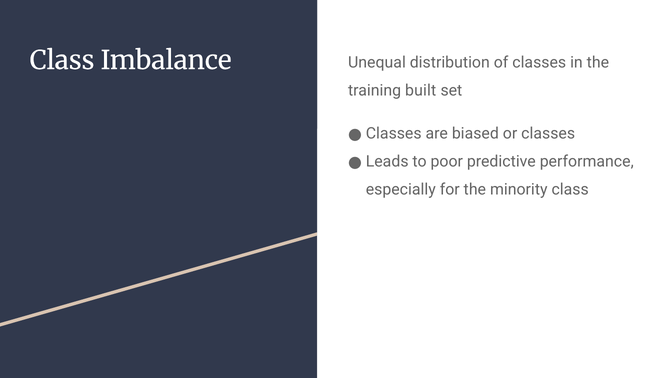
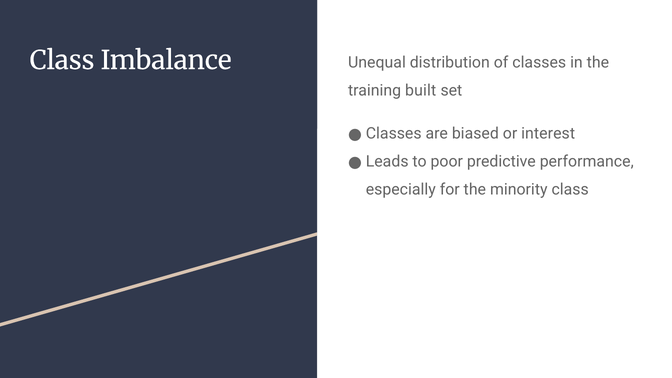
or classes: classes -> interest (548, 133)
